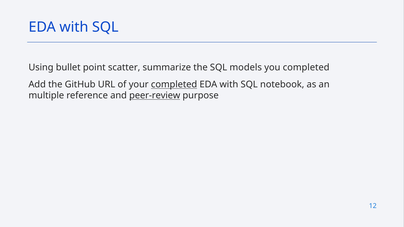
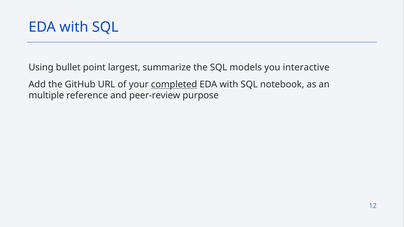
scatter: scatter -> largest (124, 68)
you completed: completed -> interactive (306, 68)
peer-review underline: present -> none (155, 96)
